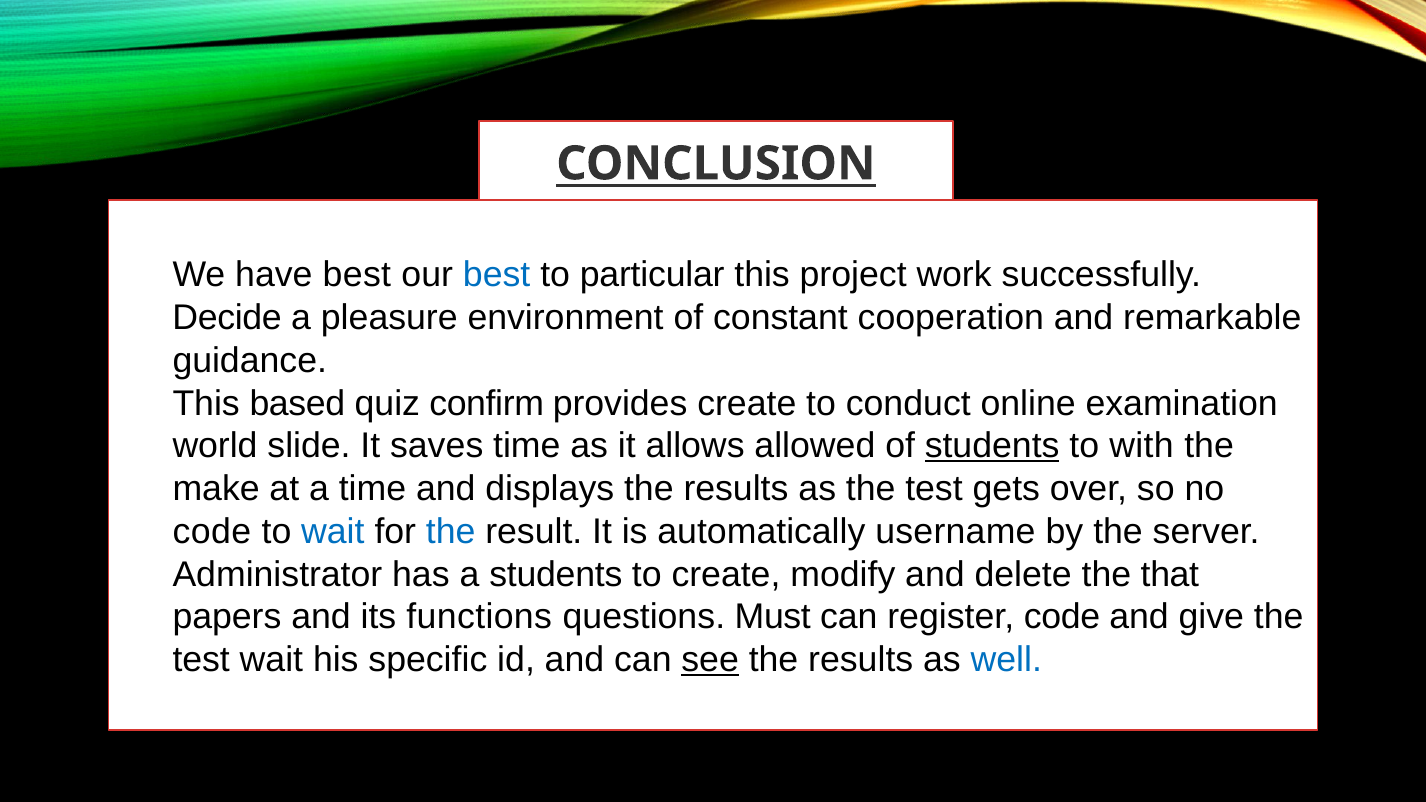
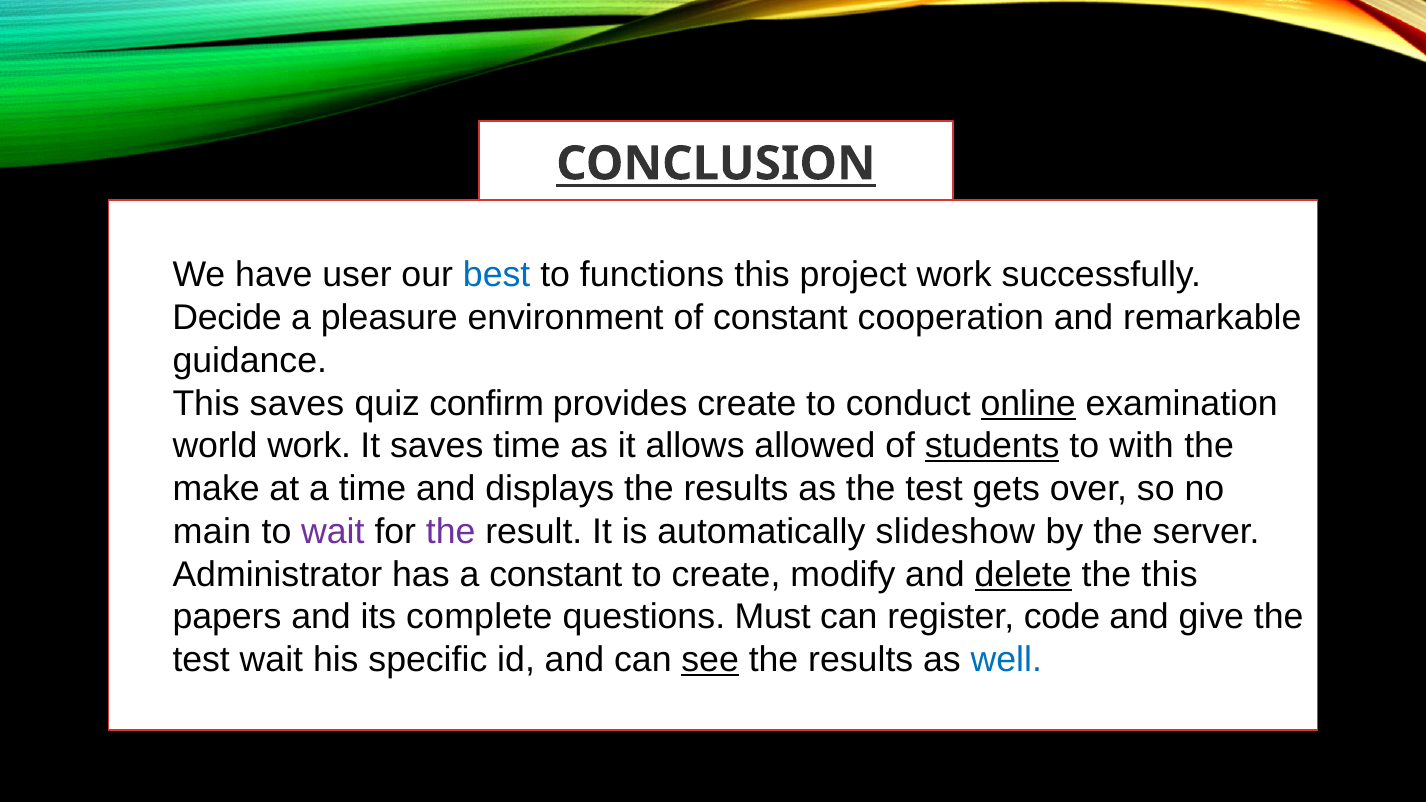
have best: best -> user (357, 275)
particular: particular -> functions (652, 275)
This based: based -> saves (297, 403)
online underline: none -> present (1028, 403)
world slide: slide -> work (309, 446)
code: code -> main (212, 532)
wait colour: blue -> purple (333, 532)
the colour: blue -> purple (451, 532)
username: username -> slideshow (955, 532)
a students: students -> constant (556, 574)
delete underline: none -> present (1023, 574)
the that: that -> this (1170, 574)
functions: functions -> complete (479, 617)
